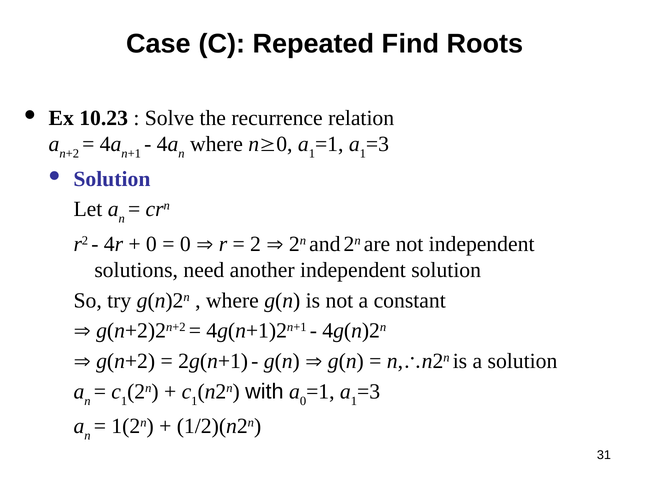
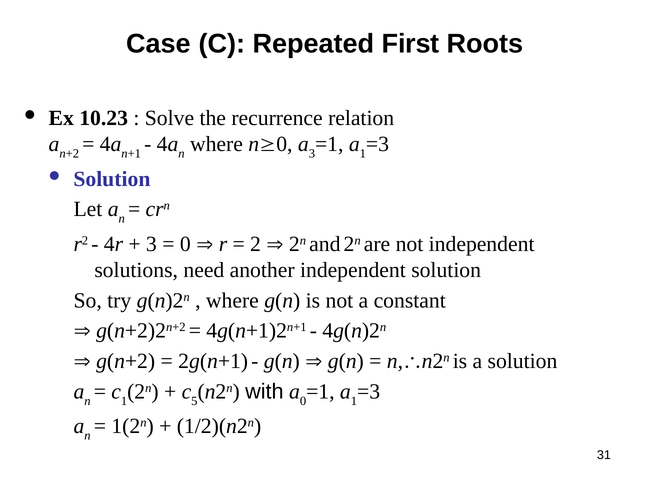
Find: Find -> First (411, 44)
0 a 1: 1 -> 3 (312, 154)
0: 0 -> 3 (151, 244)
1: 1 -> 5 (194, 401)
